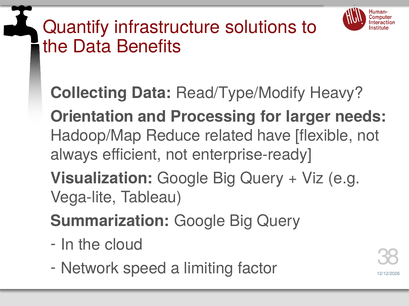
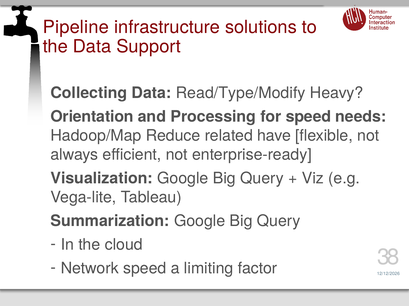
Quantify: Quantify -> Pipeline (76, 27)
Benefits: Benefits -> Support (149, 46)
for larger: larger -> speed (308, 117)
